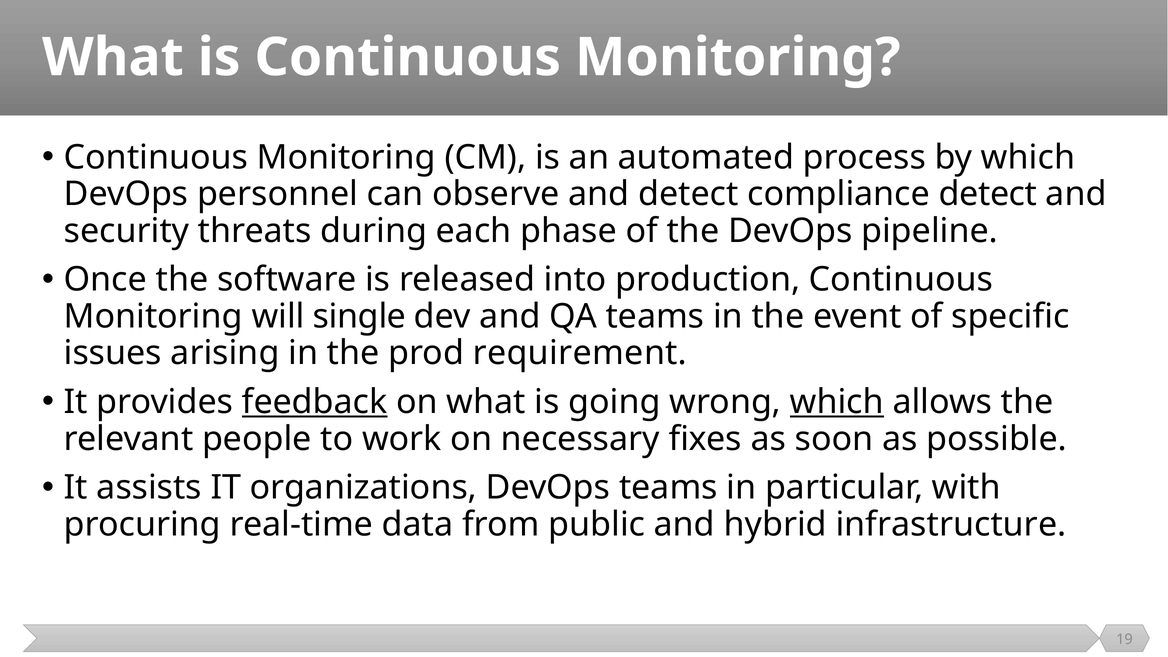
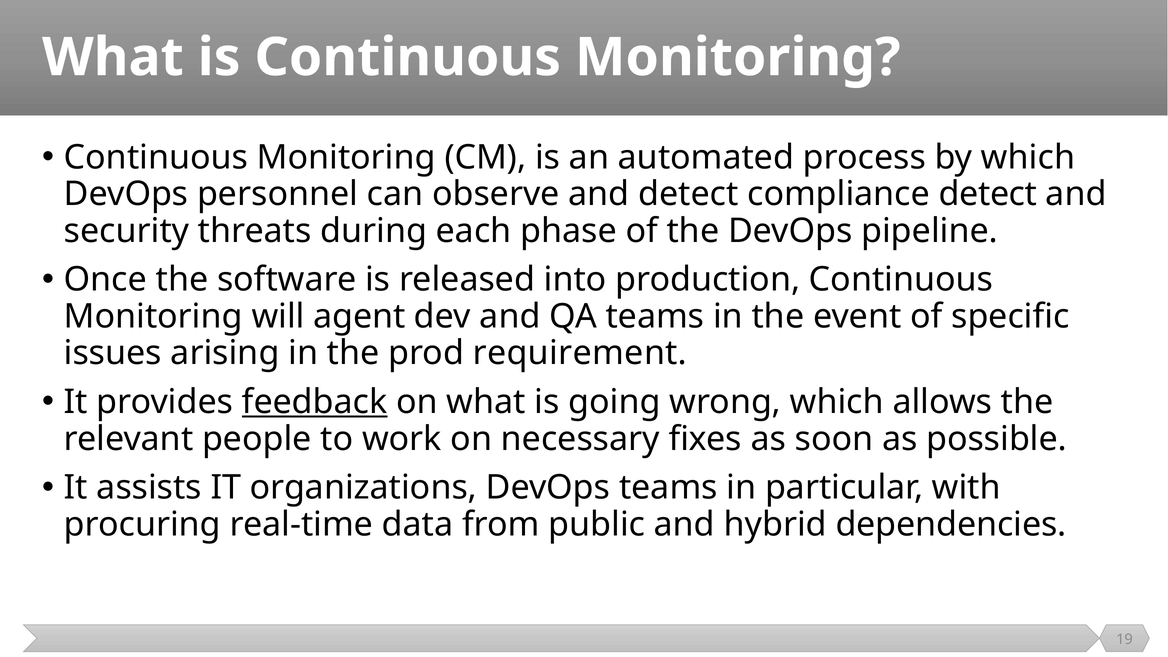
single: single -> agent (359, 316)
which underline: present -> none (837, 402)
infrastructure: infrastructure -> dependencies (951, 524)
